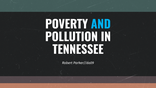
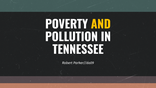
AND colour: light blue -> yellow (101, 25)
